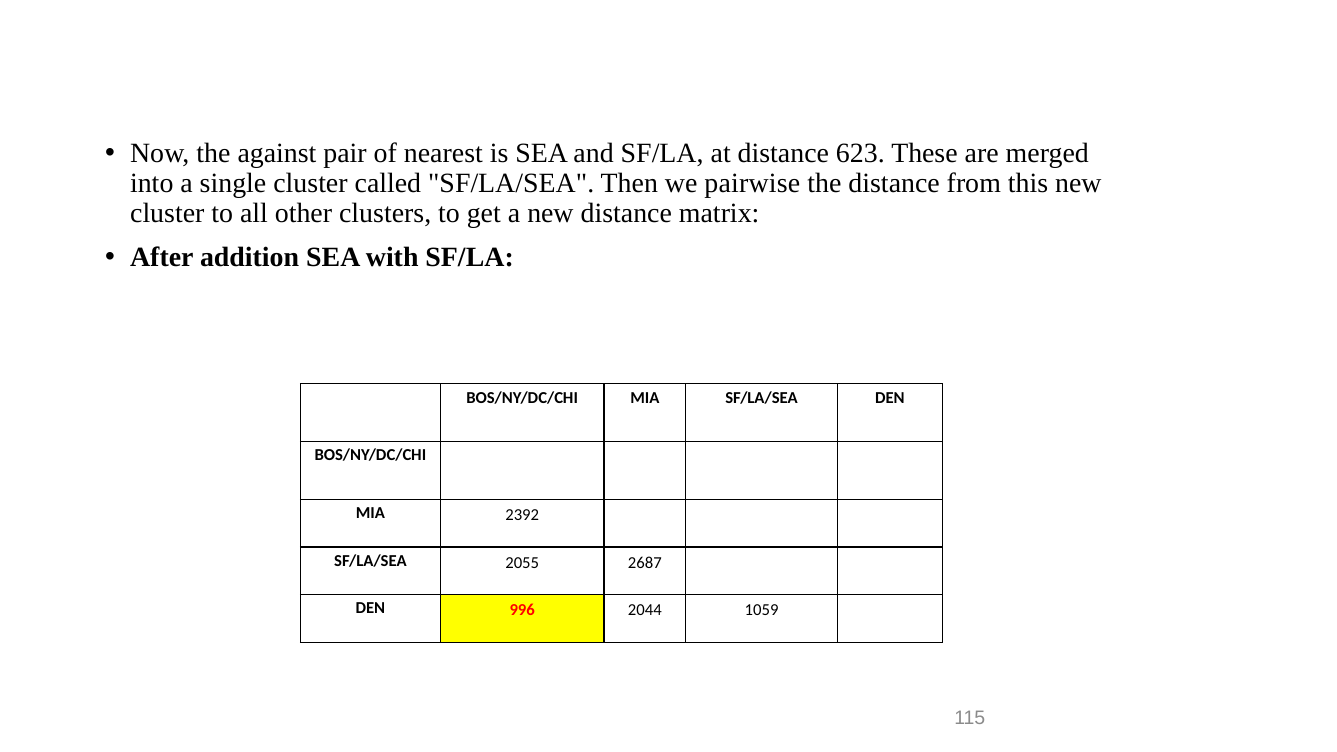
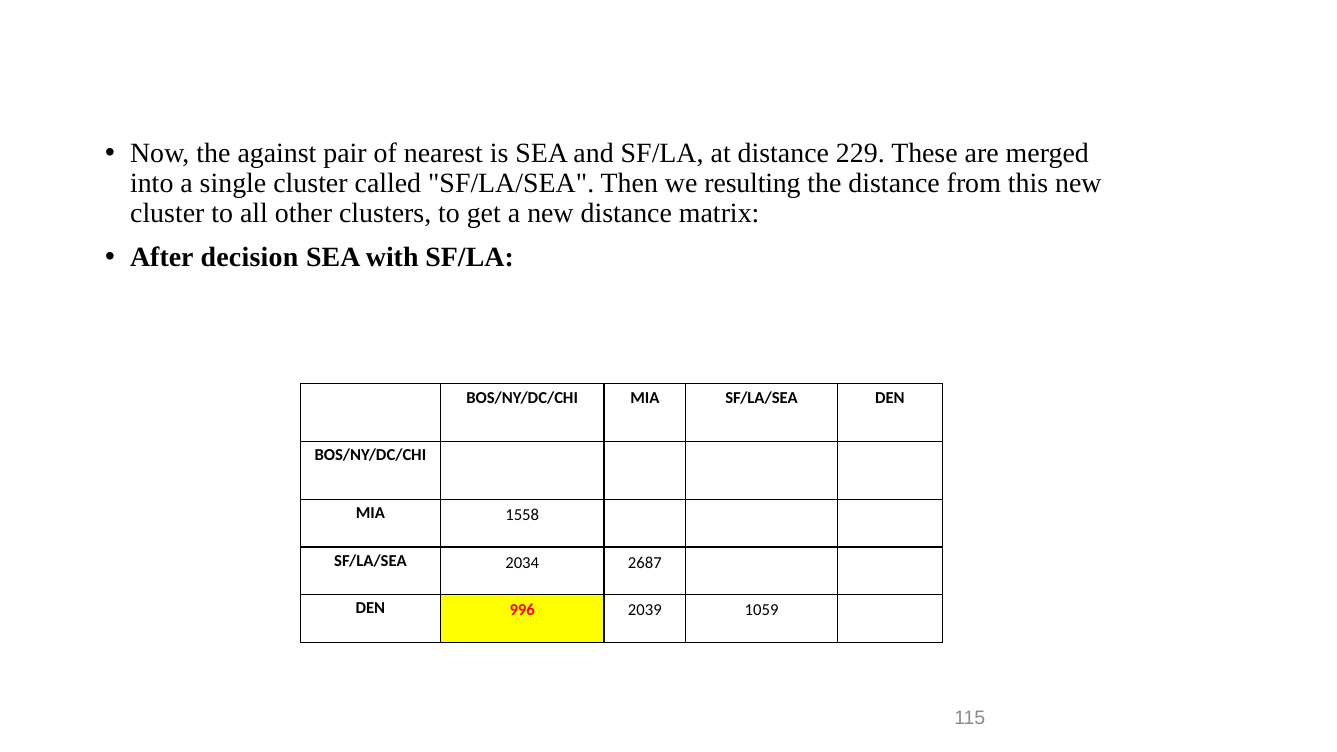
623: 623 -> 229 (860, 154)
pairwise: pairwise -> resulting (753, 184)
addition: addition -> decision (249, 258)
2392: 2392 -> 1558 (522, 515)
2055: 2055 -> 2034 (522, 563)
2044: 2044 -> 2039 (645, 610)
